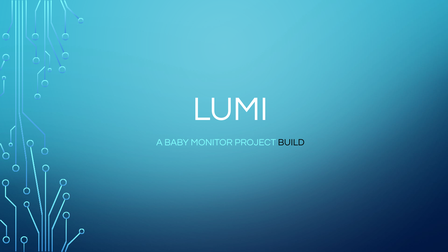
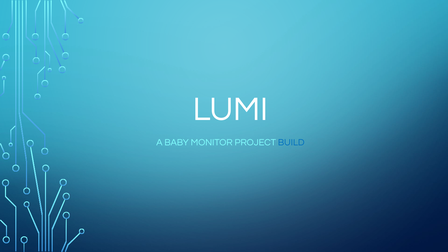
BUILD colour: black -> blue (291, 143)
